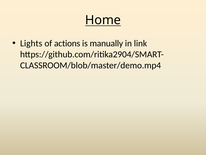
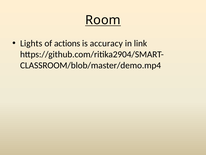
Home: Home -> Room (103, 20)
manually: manually -> accuracy (106, 43)
